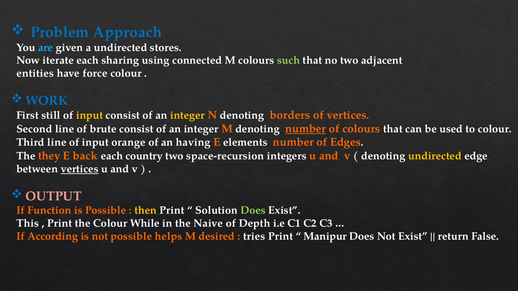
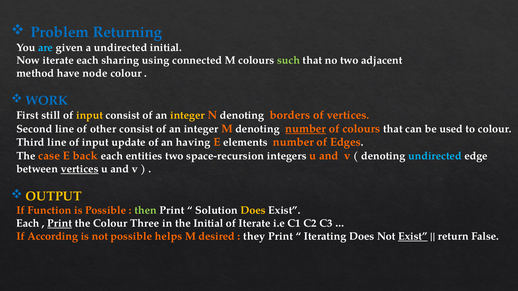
Approach: Approach -> Returning (128, 32)
undirected stores: stores -> initial (166, 48)
entities: entities -> method (35, 73)
force: force -> node (95, 73)
brute: brute -> other (103, 129)
orange: orange -> update (129, 143)
they: they -> case (49, 156)
country: country -> entities (144, 156)
undirected colour: yellow -> light blue (435, 156)
OUTPUT colour: pink -> yellow (54, 197)
then colour: yellow -> light green (146, 211)
Does colour: light green -> yellow (253, 211)
This: This -> Each (28, 224)
Print underline: none -> present (60, 224)
While: While -> Three (145, 224)
the Naive: Naive -> Initial (208, 224)
of Depth: Depth -> Iterate (255, 224)
tries: tries -> they (254, 237)
Manipur: Manipur -> Iterating (325, 237)
Exist underline: none -> present (413, 237)
